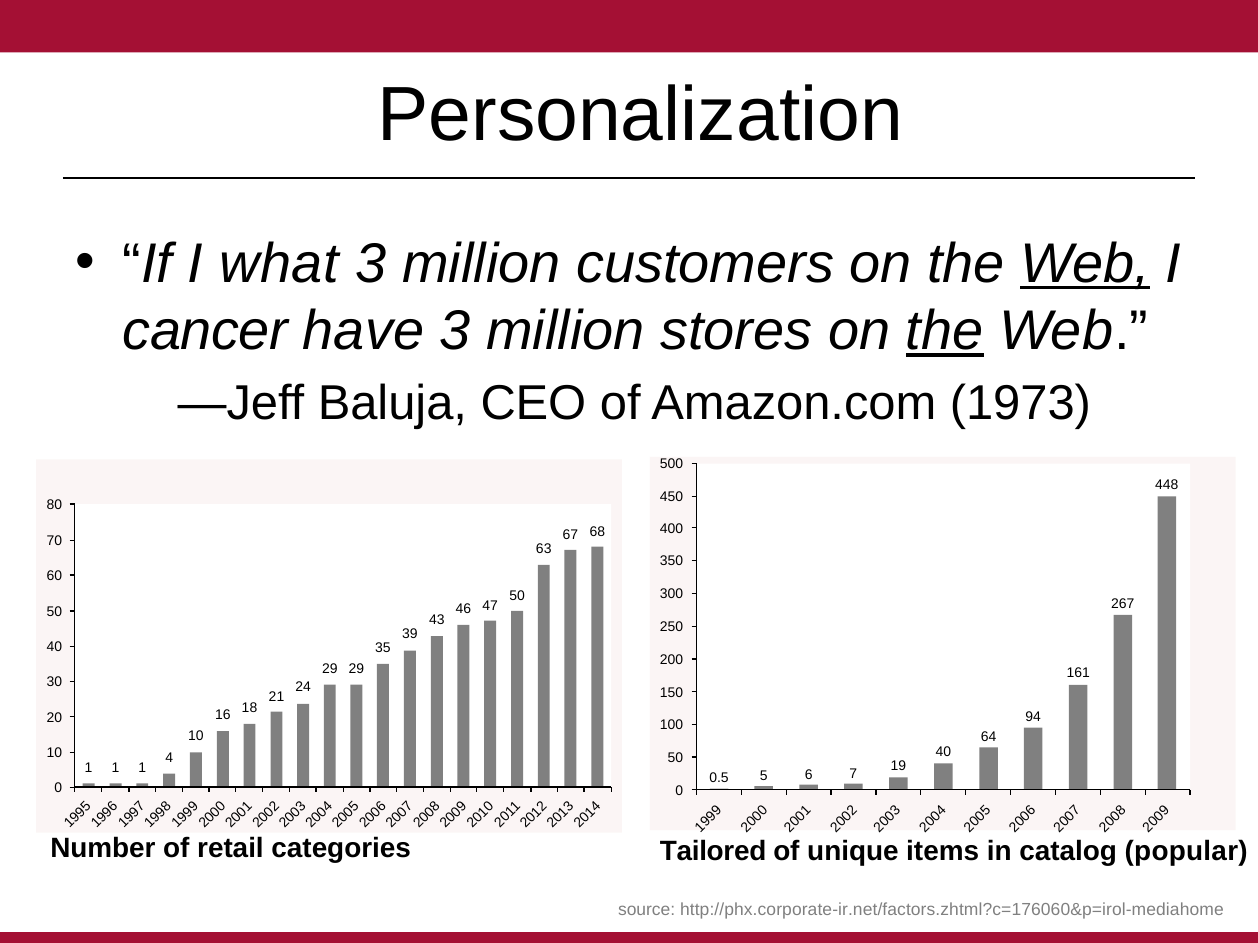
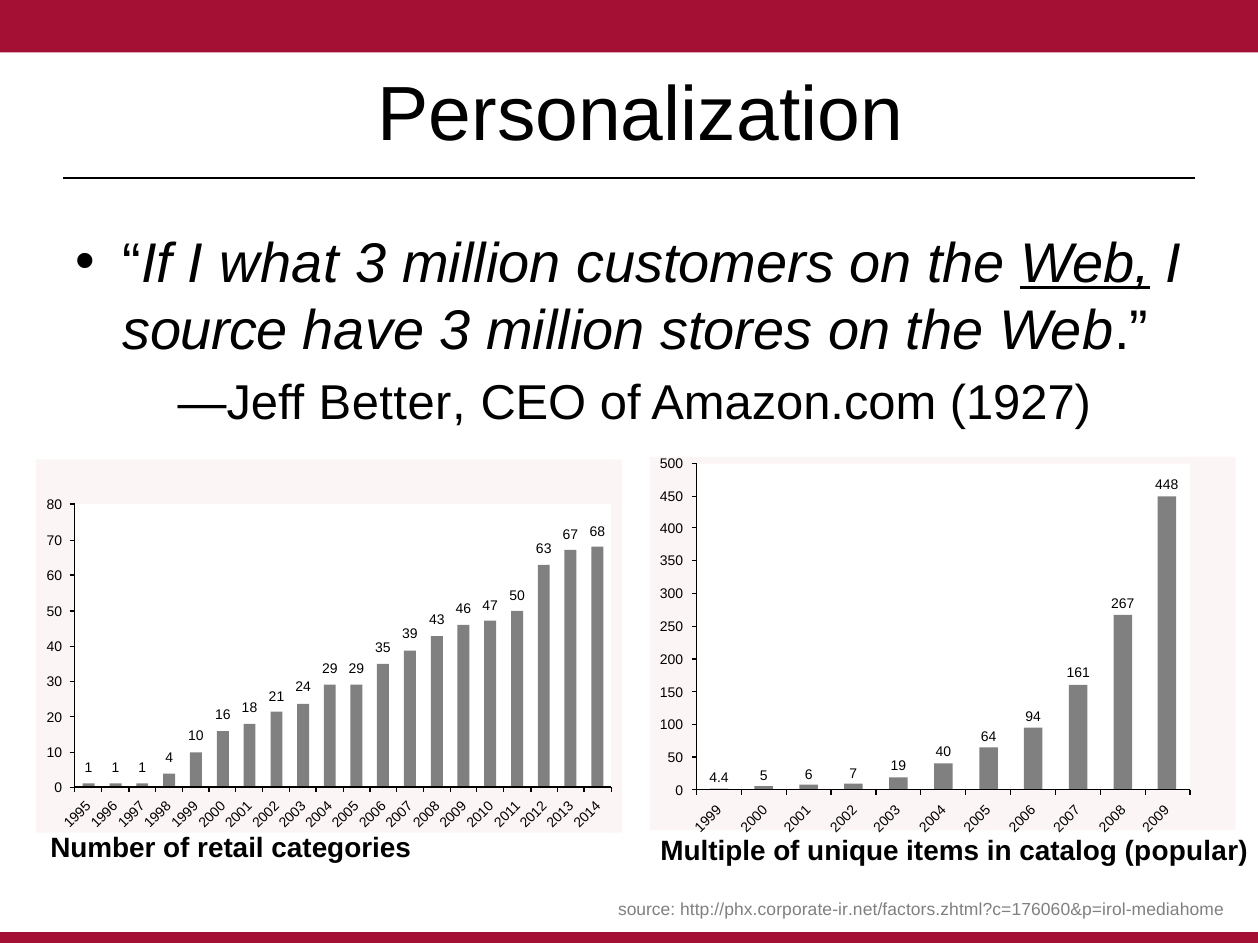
cancer: cancer -> source (205, 331)
the underline: present -> none (945, 331)
Baluja: Baluja -> Better (392, 404)
1973: 1973 -> 1927 (1020, 404)
0.5: 0.5 -> 4.4 (719, 778)
Tailored: Tailored -> Multiple (713, 851)
